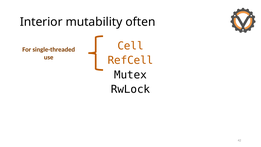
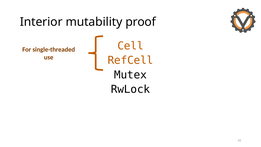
often: often -> proof (141, 22)
